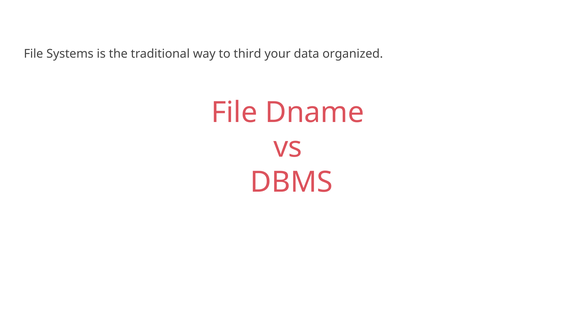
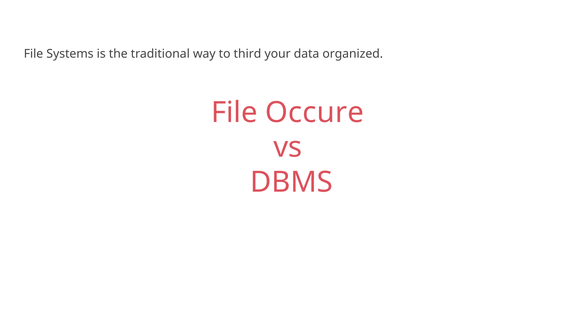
Dname: Dname -> Occure (315, 112)
